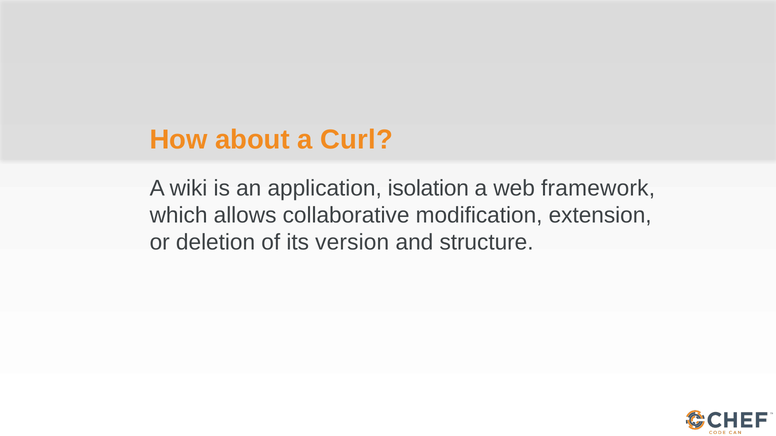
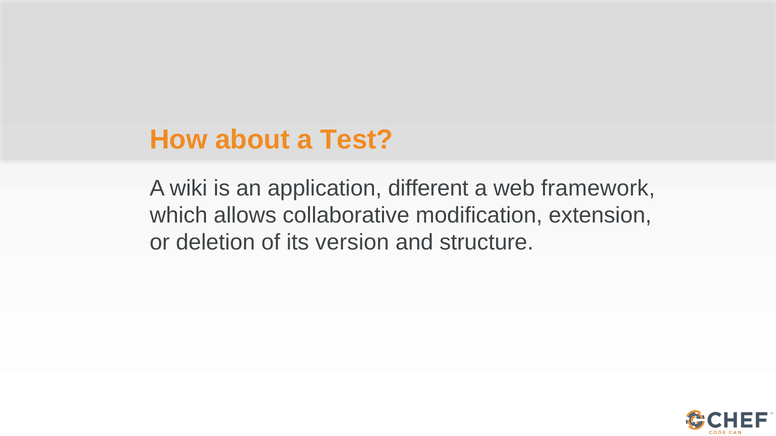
Curl: Curl -> Test (357, 140)
isolation: isolation -> different (428, 188)
